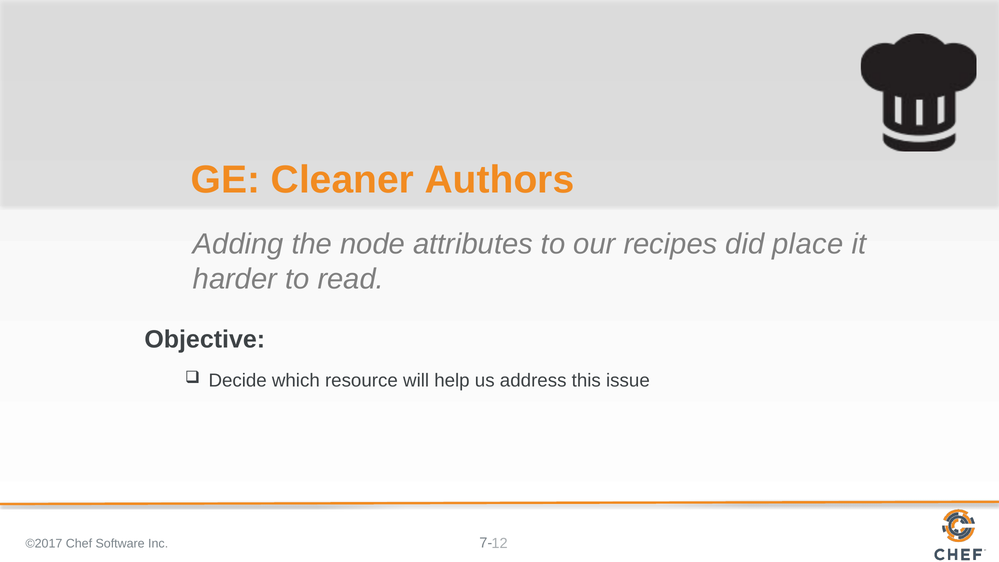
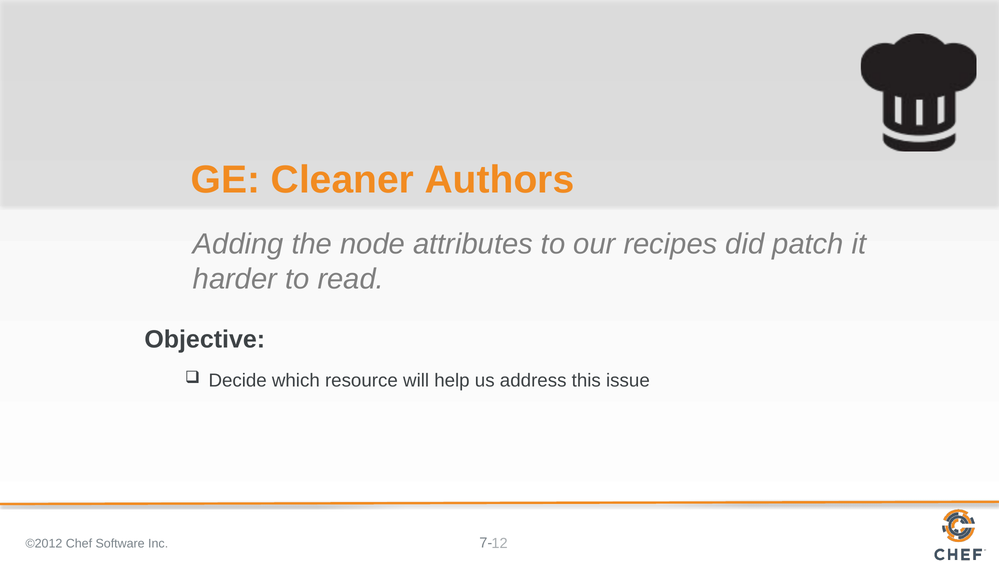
place: place -> patch (808, 244)
©2017: ©2017 -> ©2012 (44, 544)
